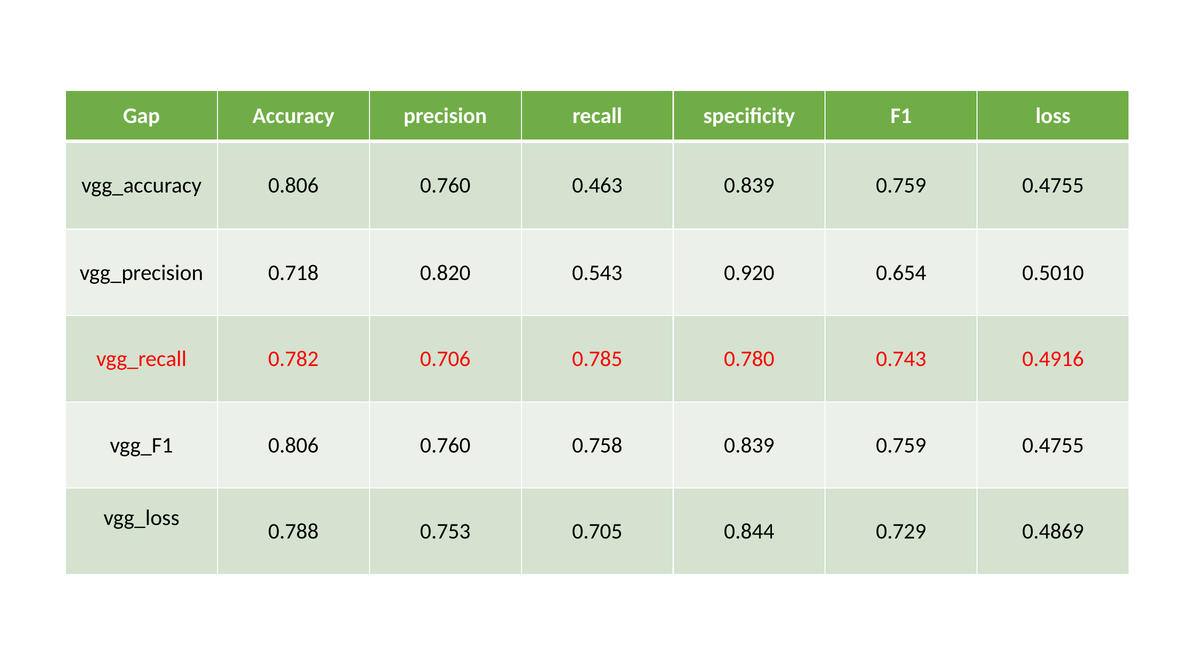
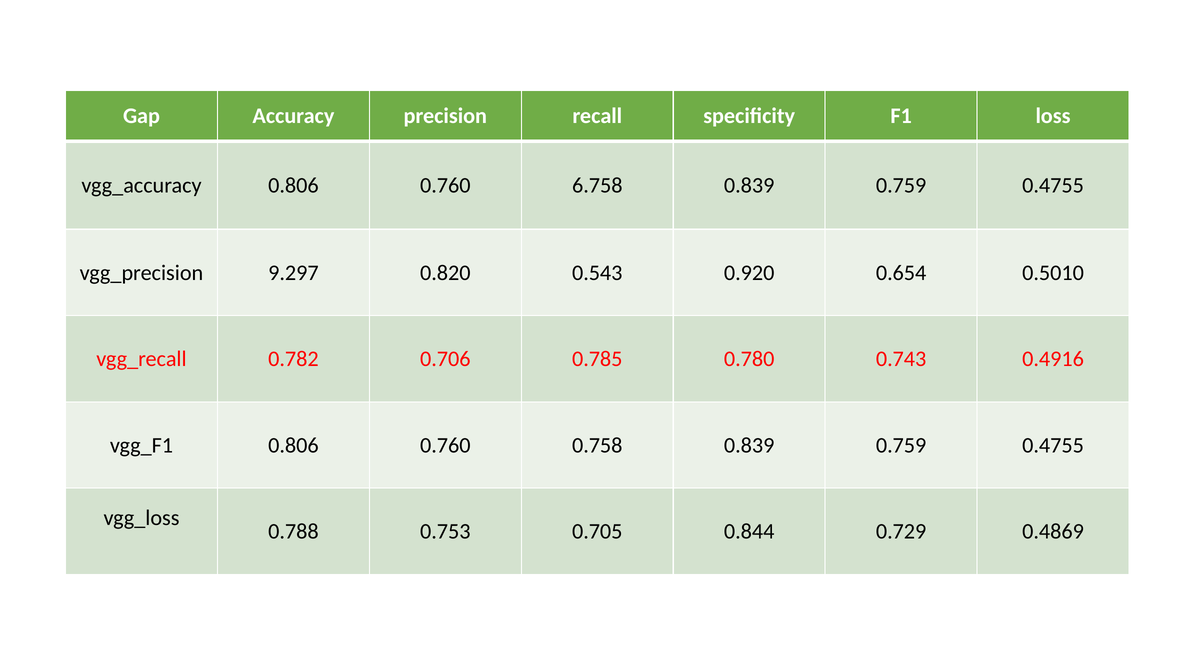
0.463: 0.463 -> 6.758 (597, 185)
0.718: 0.718 -> 9.297 (293, 272)
